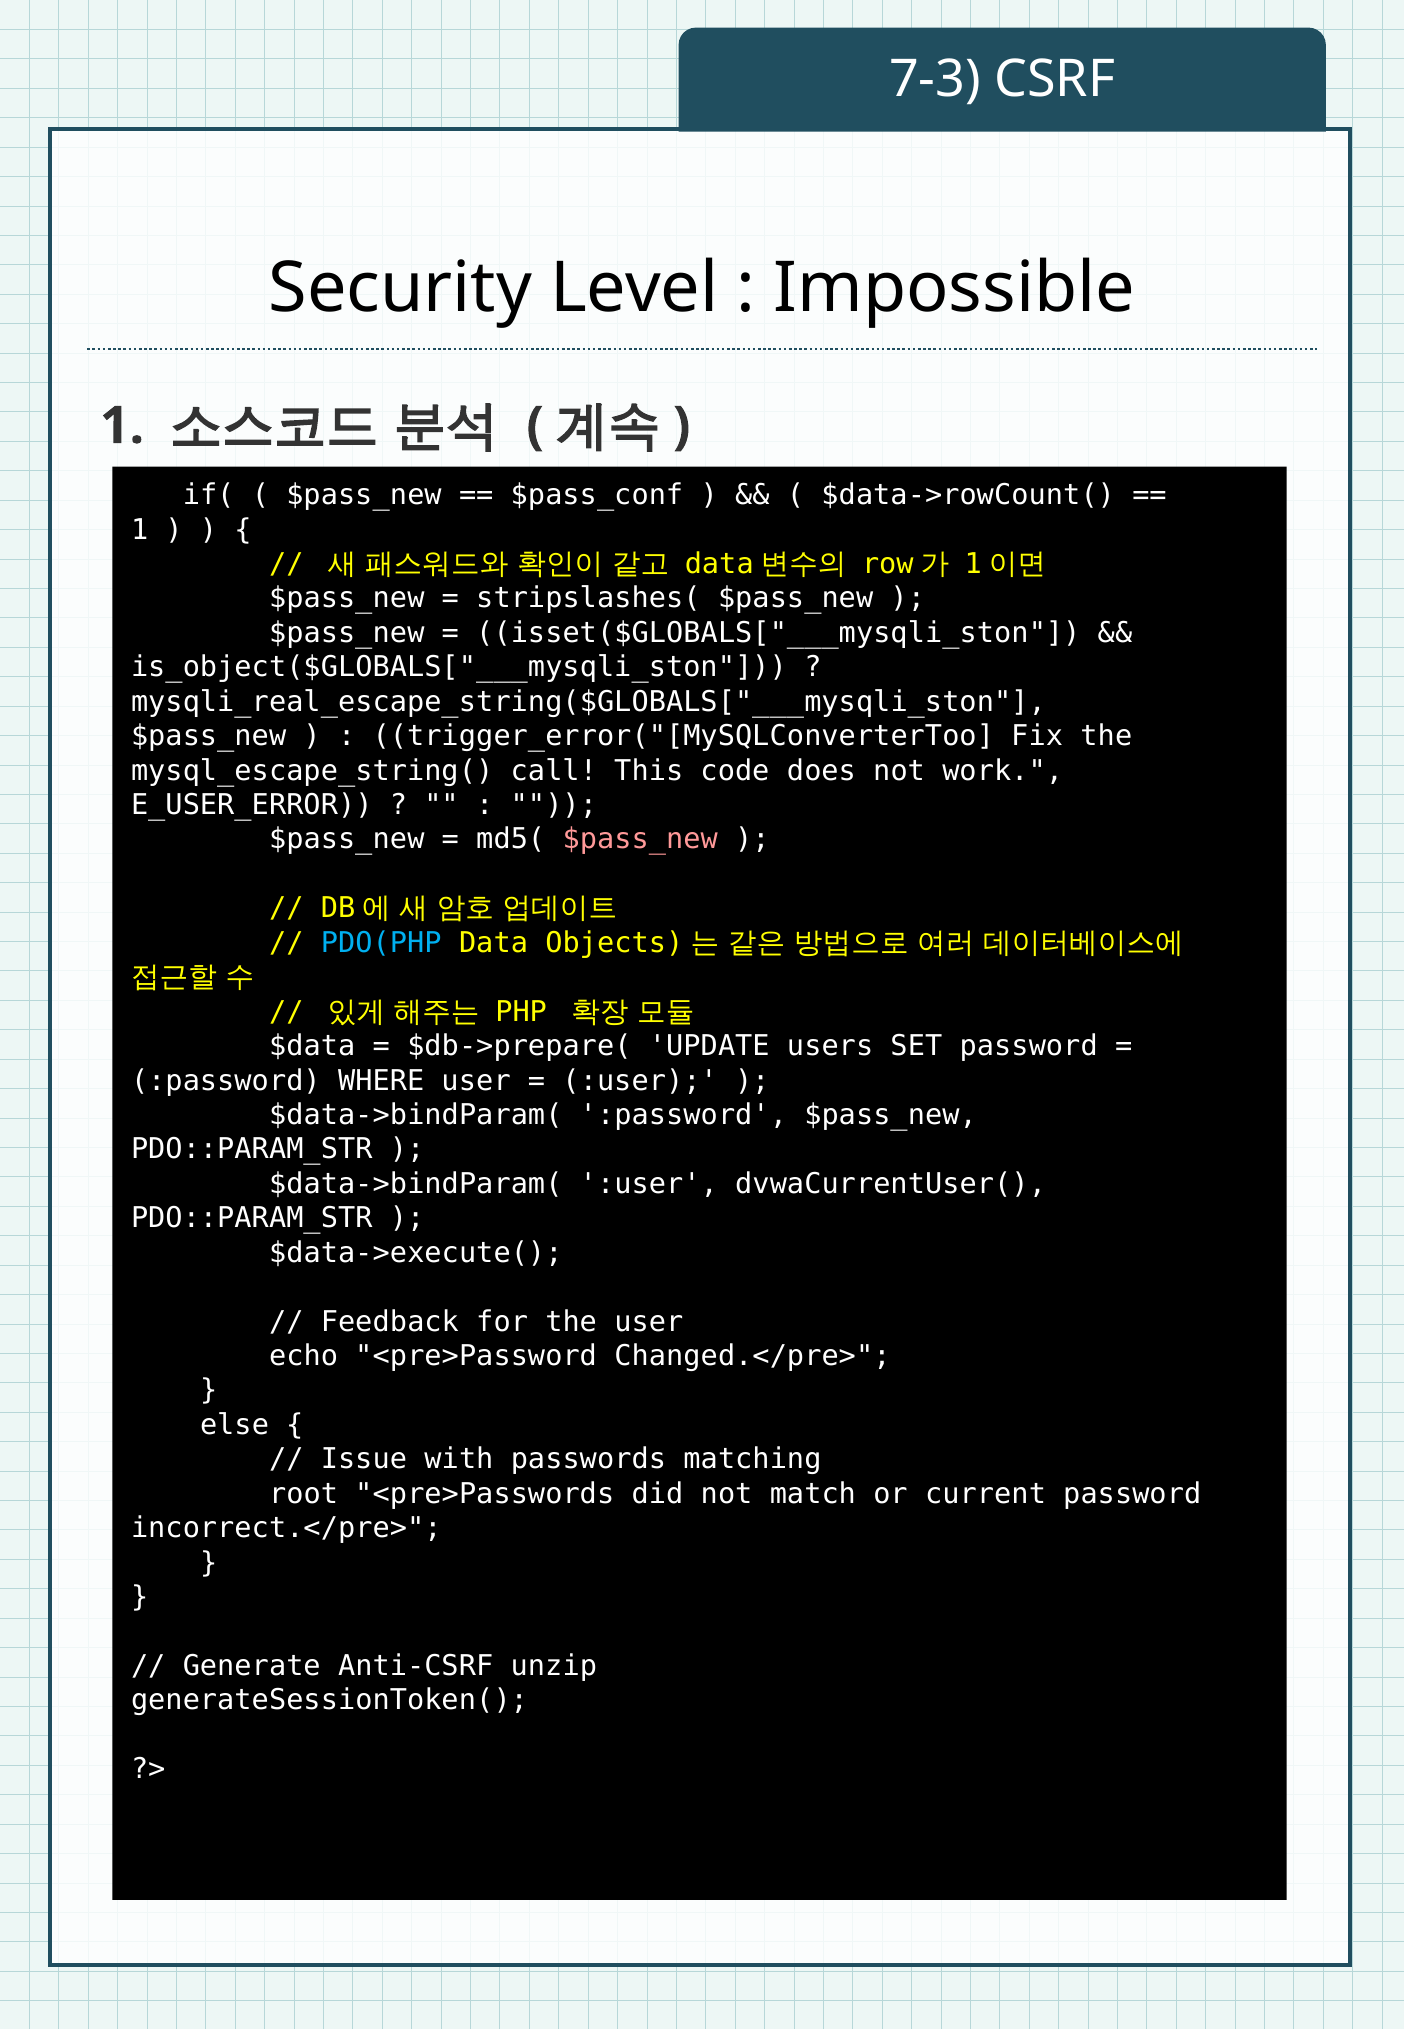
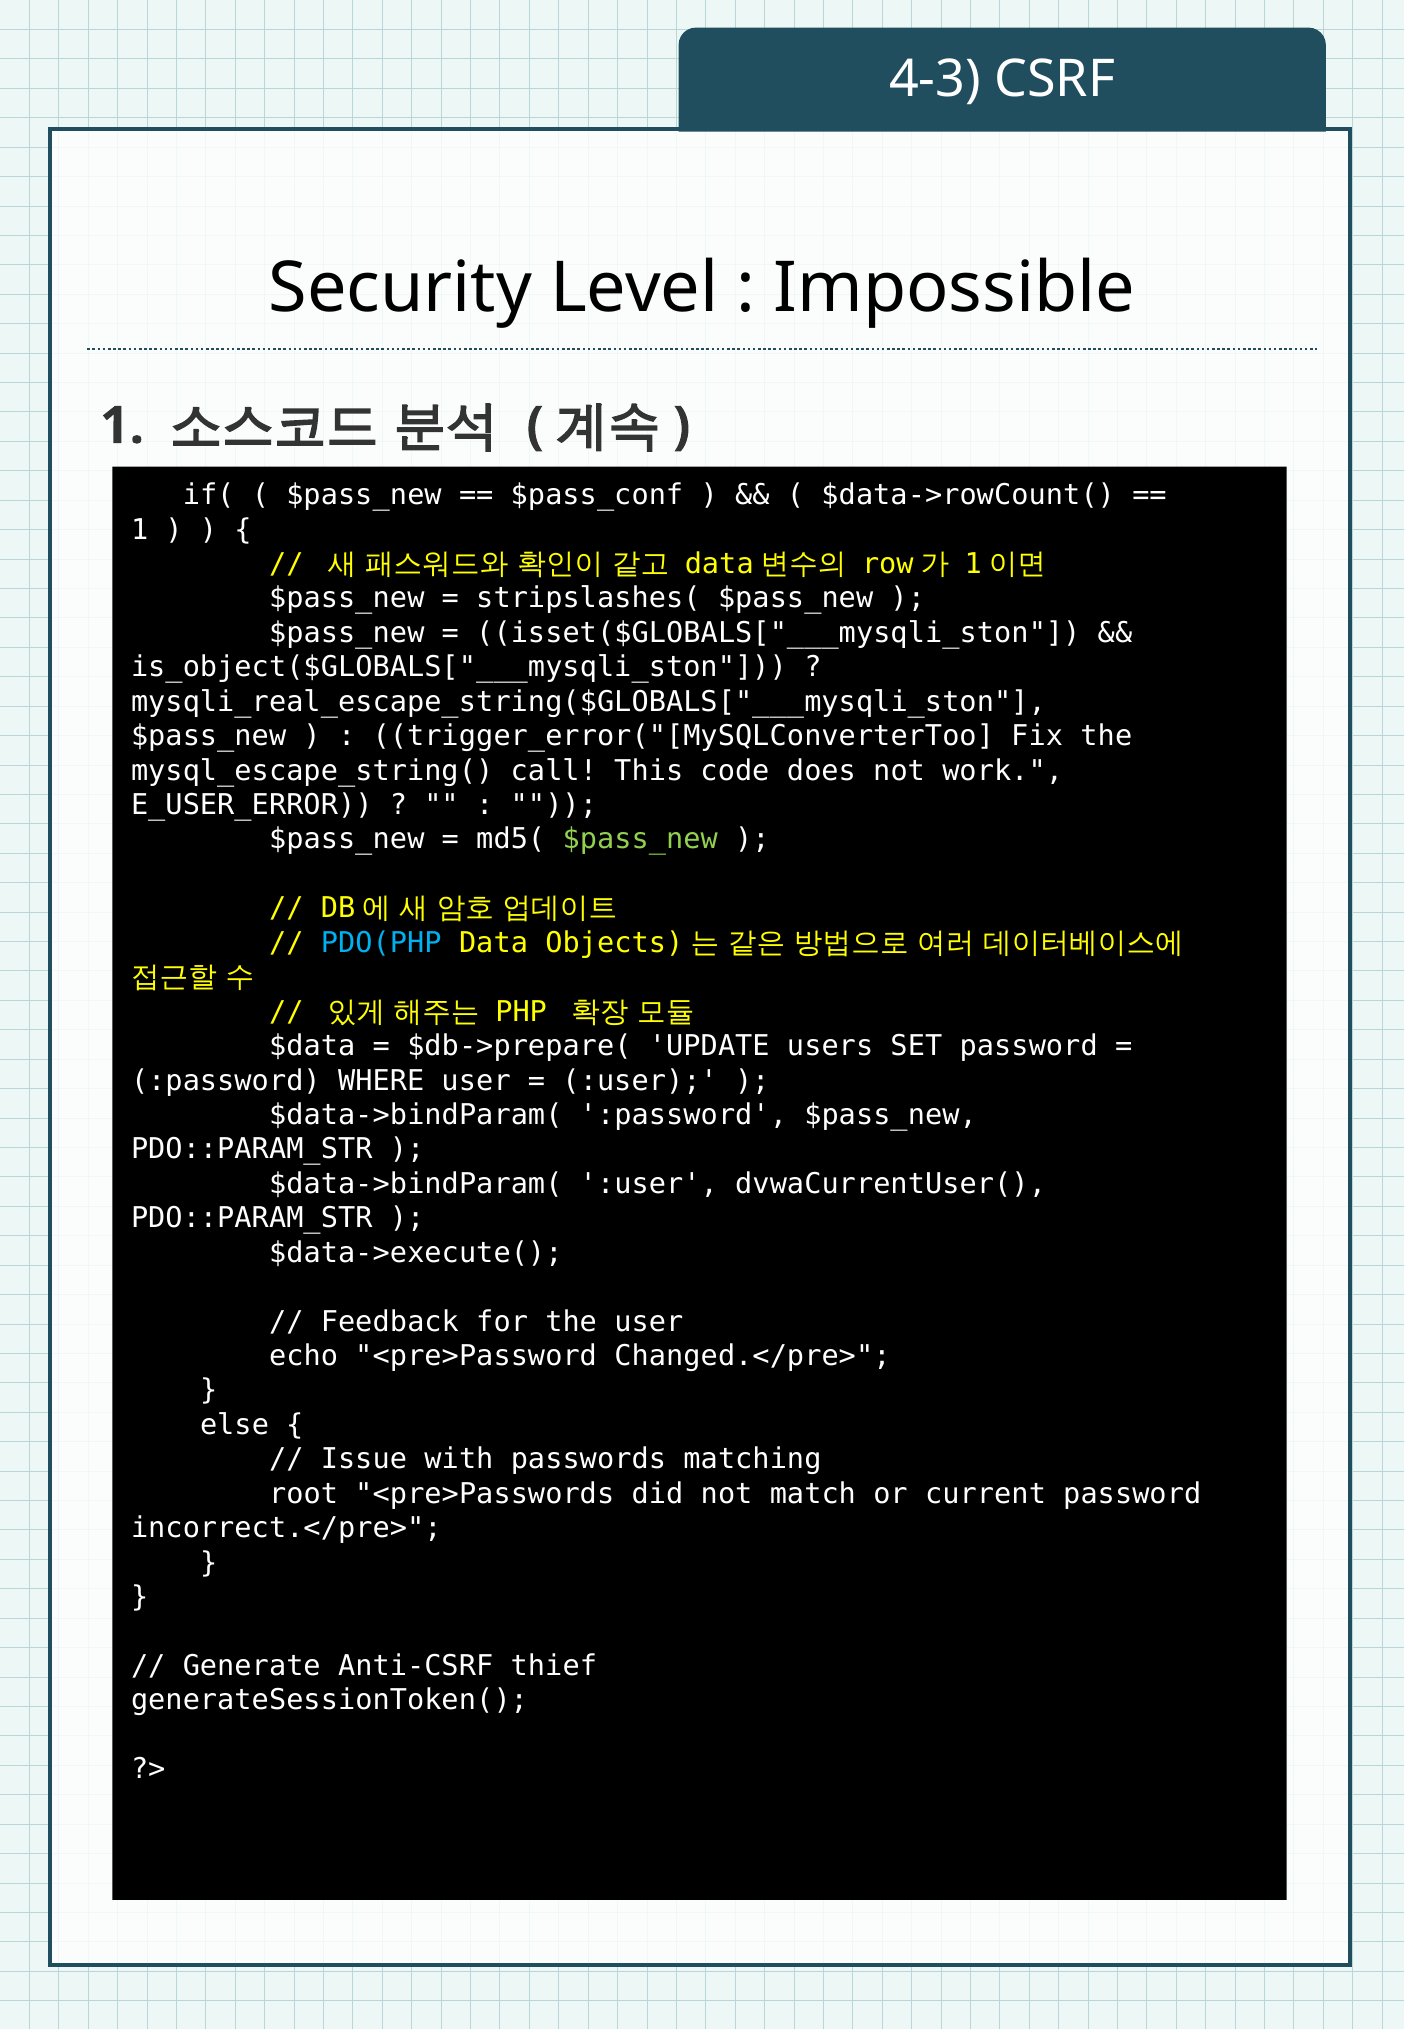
7-3: 7-3 -> 4-3 (935, 79)
$pass_new colour: pink -> light green (640, 839)
unzip: unzip -> thief (554, 1665)
